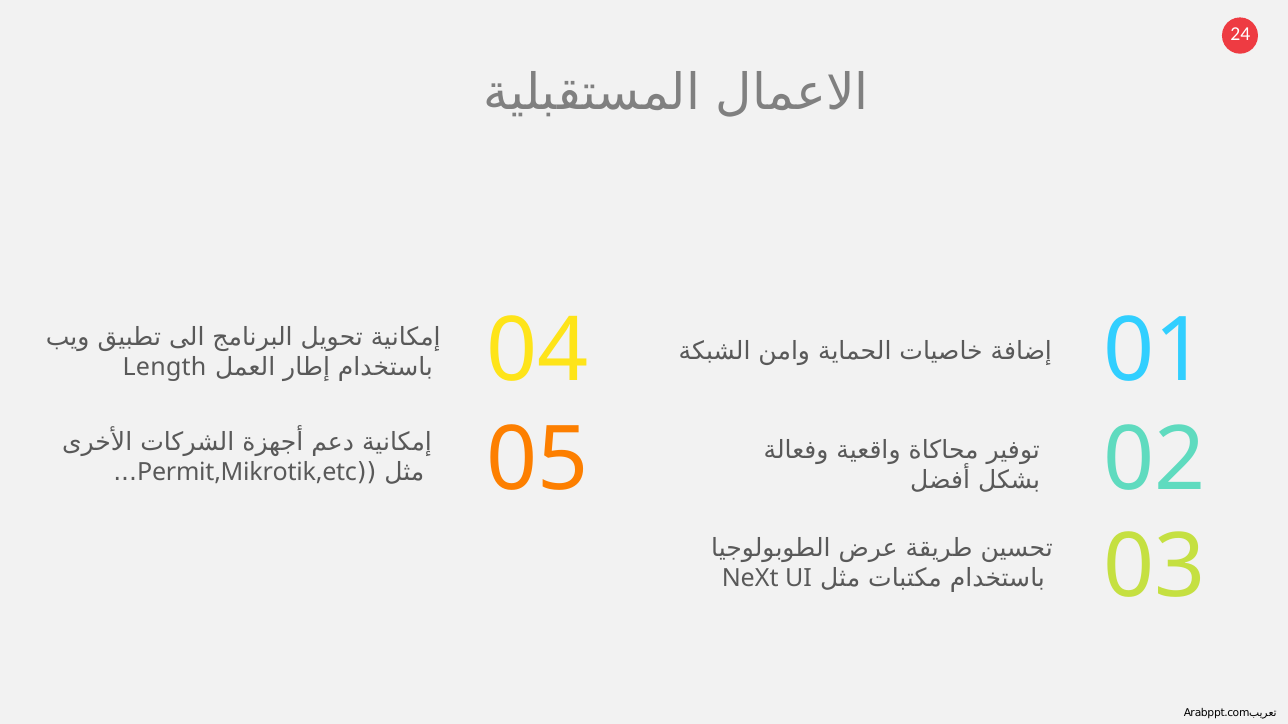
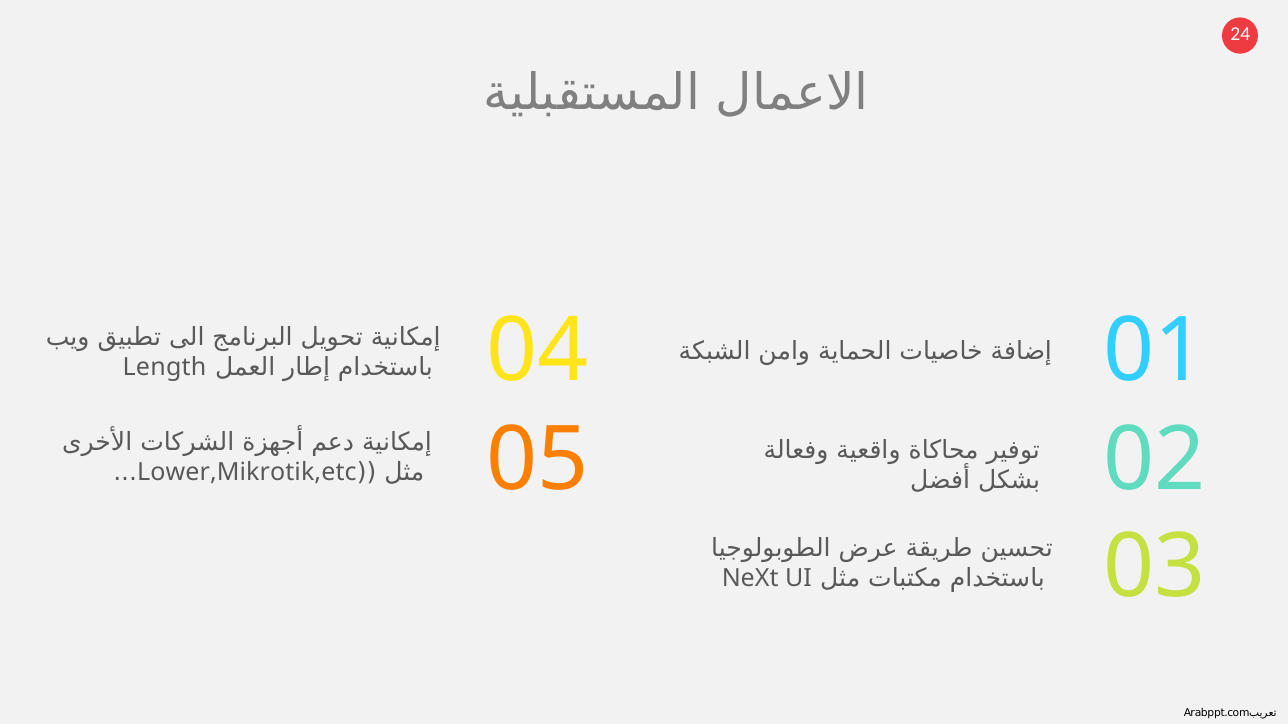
Permit,Mikrotik,etc: Permit,Mikrotik,etc -> Lower,Mikrotik,etc (247, 473)
